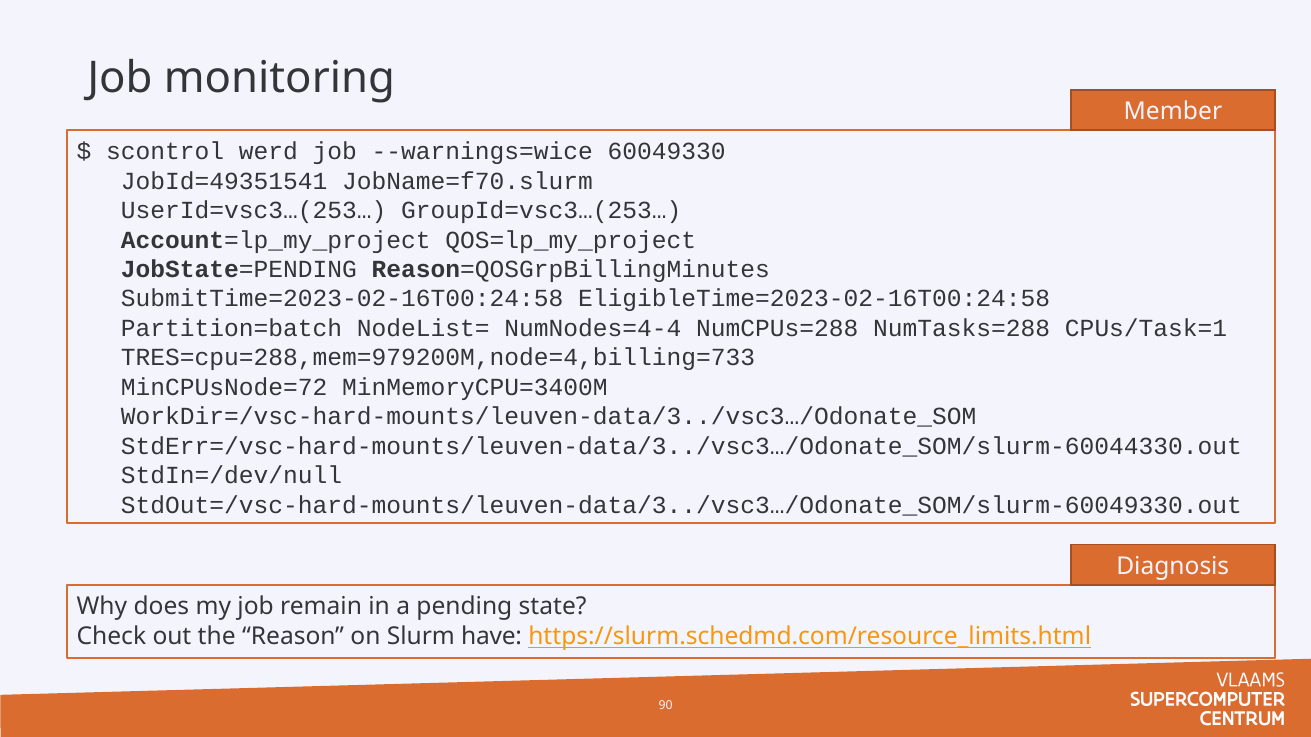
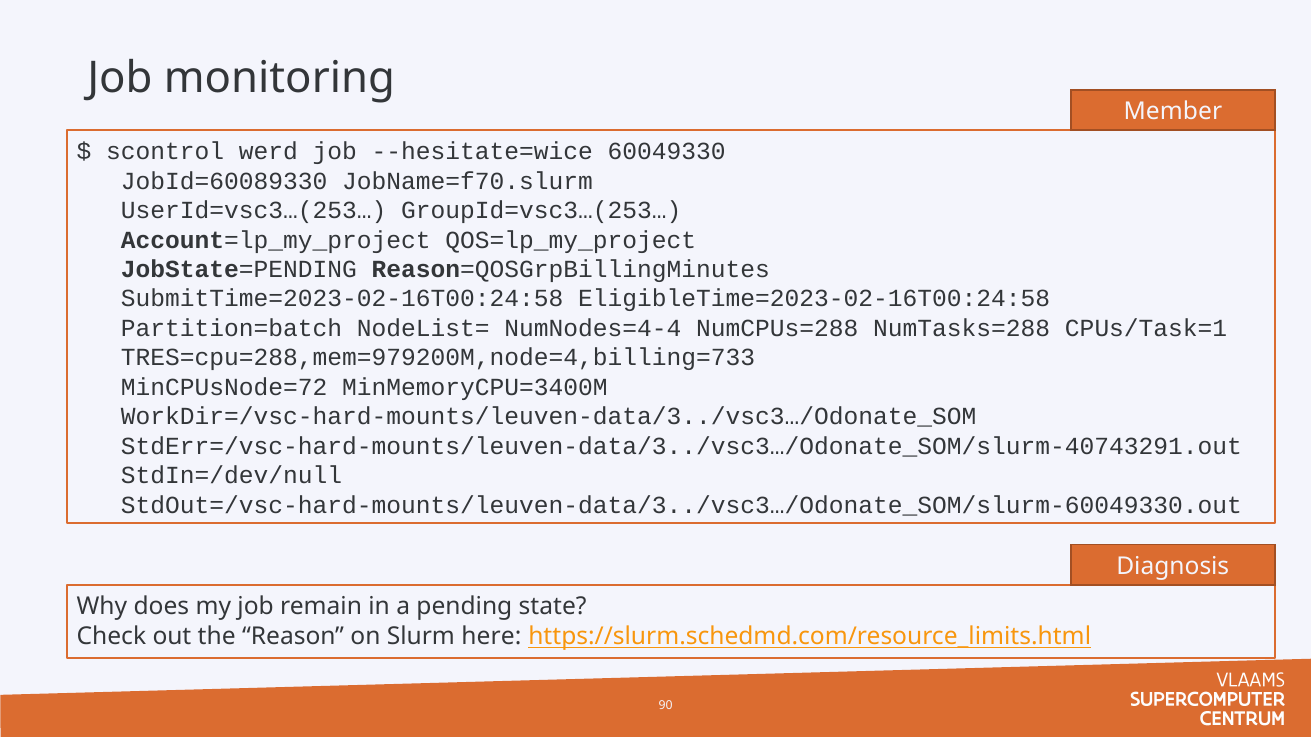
--warnings=wice: --warnings=wice -> --hesitate=wice (482, 152)
JobId=49351541: JobId=49351541 -> JobId=60089330 (224, 181)
StdErr=/vsc-hard-mounts/leuven-data/3../vsc3…/Odonate_SOM/slurm-60044330.out: StdErr=/vsc-hard-mounts/leuven-data/3../vsc3…/Odonate_SOM/slurm-60044330.out -> StdErr=/vsc-hard-mounts/leuven-data/3../vsc3…/Odonate_SOM/slurm-40743291.out (681, 447)
have: have -> here (491, 636)
